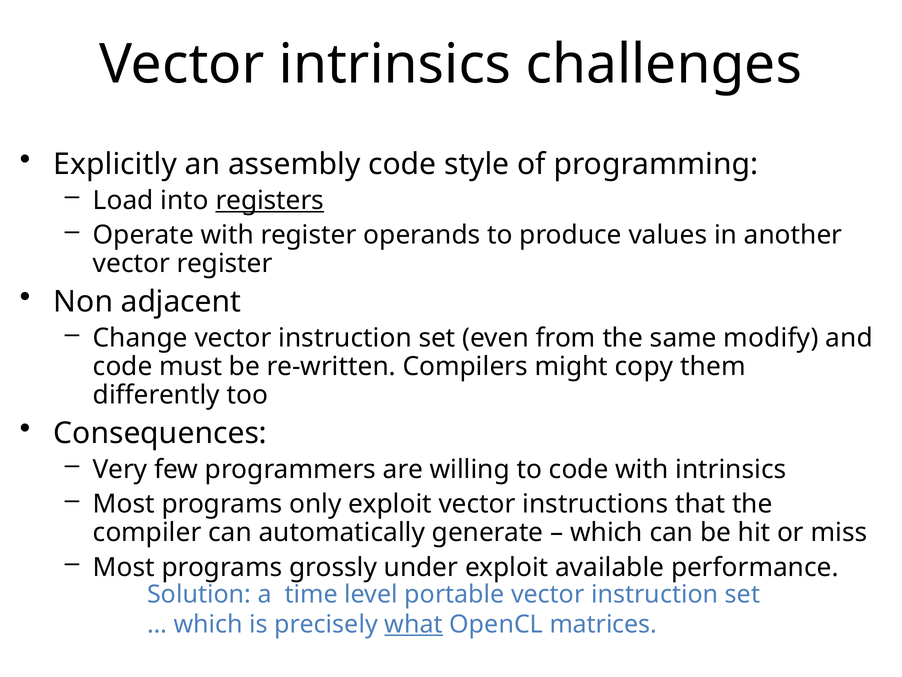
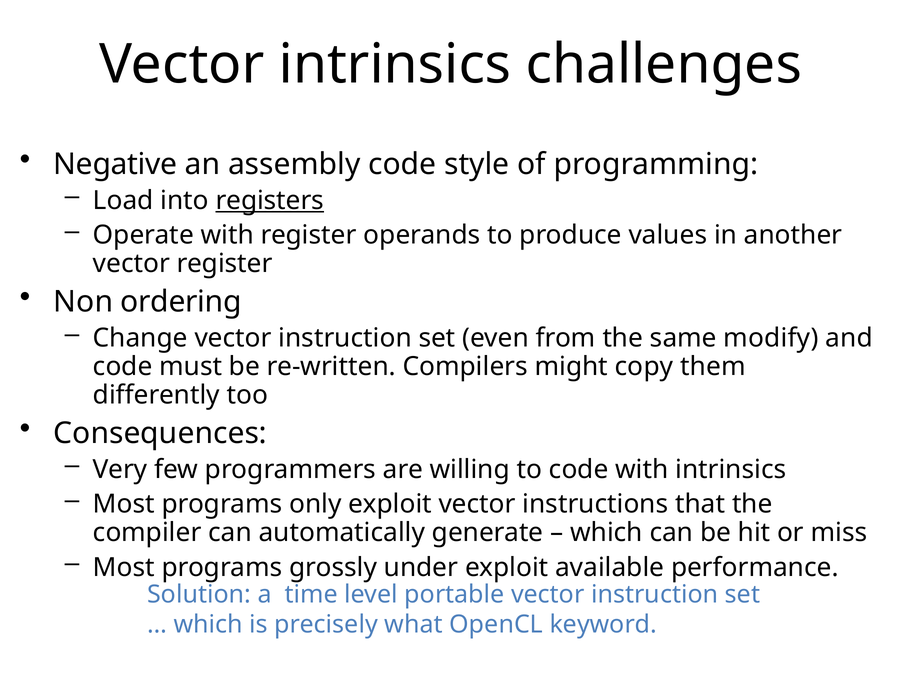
Explicitly: Explicitly -> Negative (115, 164)
adjacent: adjacent -> ordering (181, 302)
what underline: present -> none (414, 624)
matrices: matrices -> keyword (603, 624)
